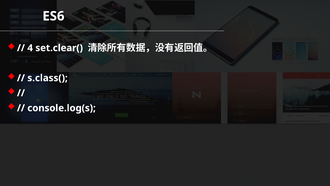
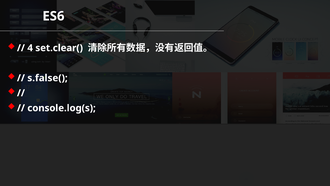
s.class(: s.class( -> s.false( (48, 78)
